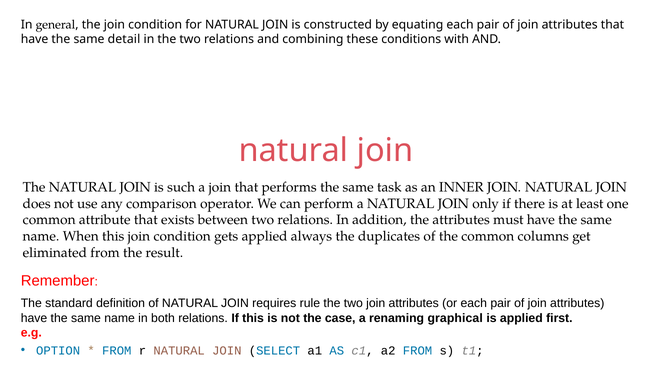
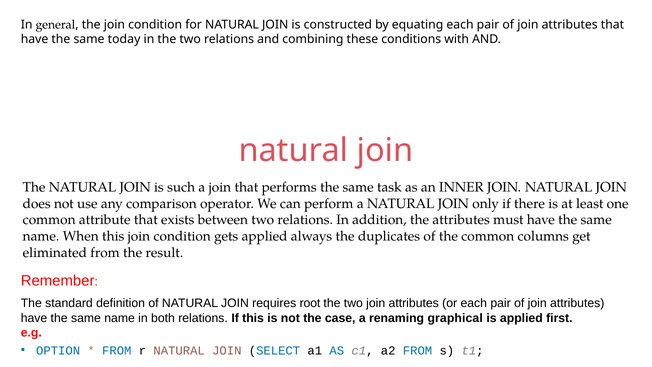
detail: detail -> today (124, 39)
rule: rule -> root (310, 303)
